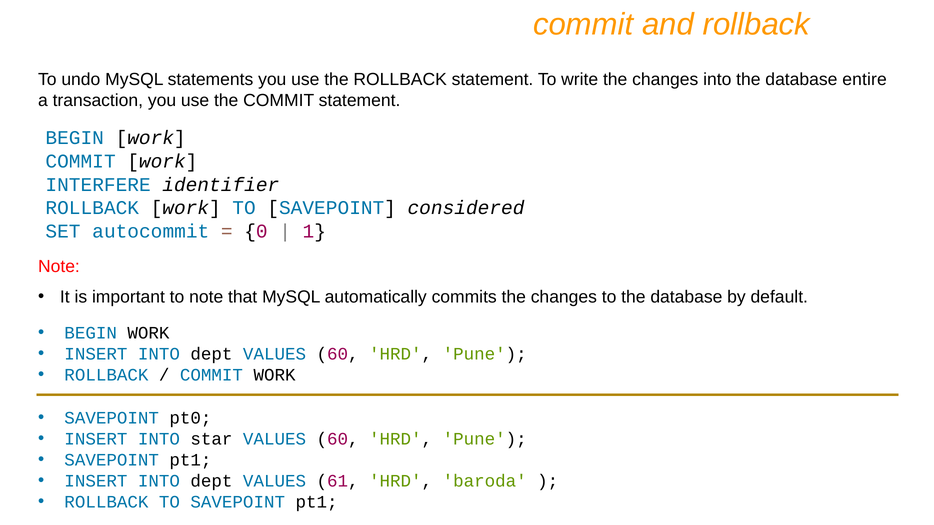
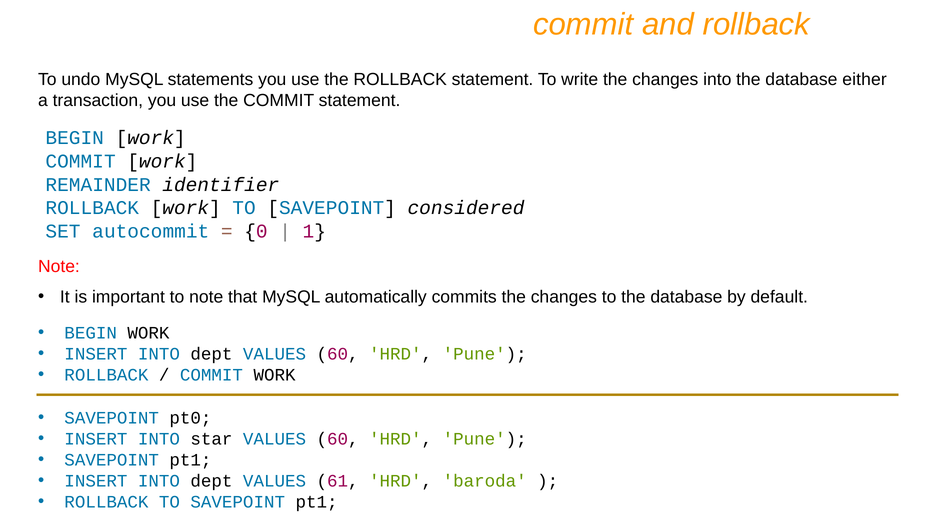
entire: entire -> either (865, 79)
INTERFERE: INTERFERE -> REMAINDER (98, 185)
